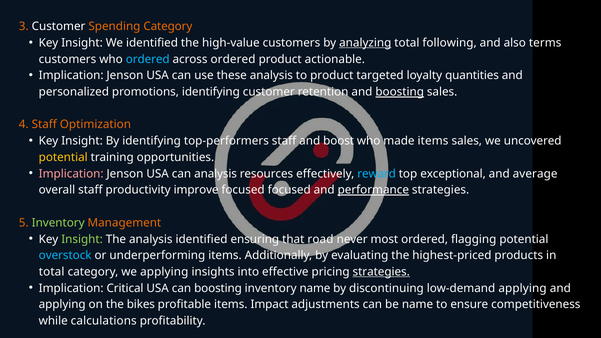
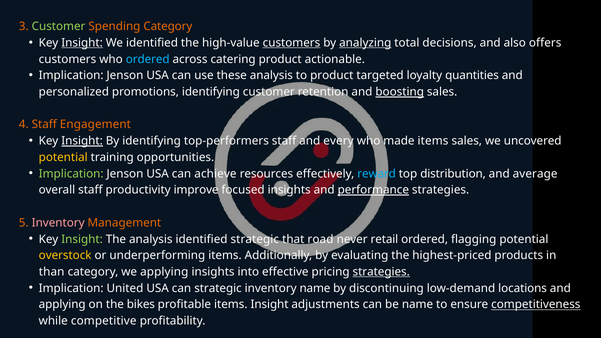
Customer colour: white -> light green (59, 26)
Insight underline: none -> present (82, 43)
customers underline: none -> present (291, 43)
following: following -> decisions (450, 43)
terms: terms -> offers (545, 43)
across ordered: ordered -> catering (233, 59)
Optimization: Optimization -> Engagement (95, 125)
Insight underline: none -> present (82, 141)
boost: boost -> every (338, 141)
Implication colour: pink -> light green (71, 174)
can analysis: analysis -> achieve (215, 174)
exceptional: exceptional -> distribution (453, 174)
focused focused: focused -> insights (289, 190)
Inventory colour: light green -> pink (58, 223)
identified ensuring: ensuring -> strategic (255, 239)
most: most -> retail (384, 239)
overstock colour: light blue -> yellow (65, 256)
total: total -> than (52, 272)
Critical: Critical -> United (125, 288)
can boosting: boosting -> strategic (218, 288)
low-demand applying: applying -> locations (523, 288)
items Impact: Impact -> Insight (270, 305)
competitiveness underline: none -> present (536, 305)
calculations: calculations -> competitive (104, 321)
